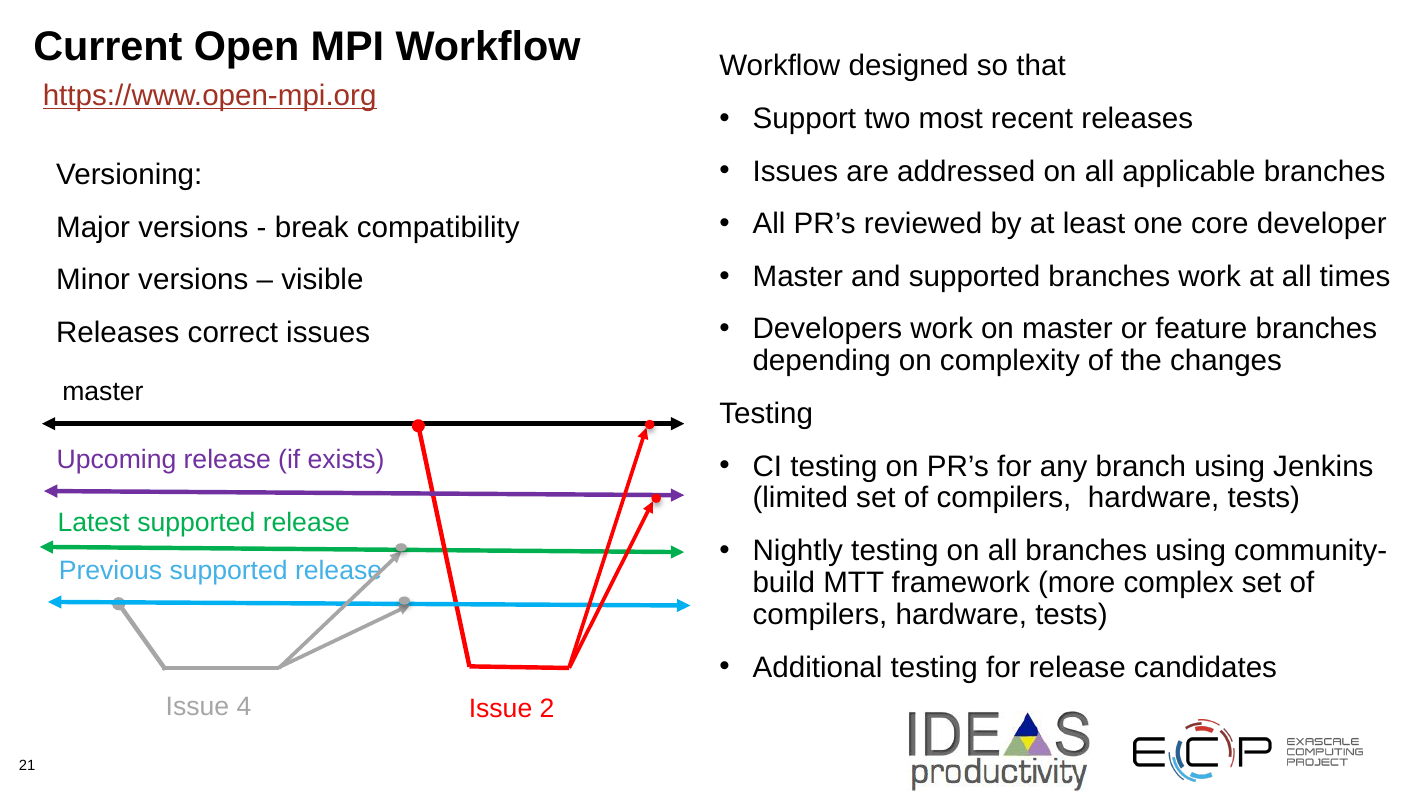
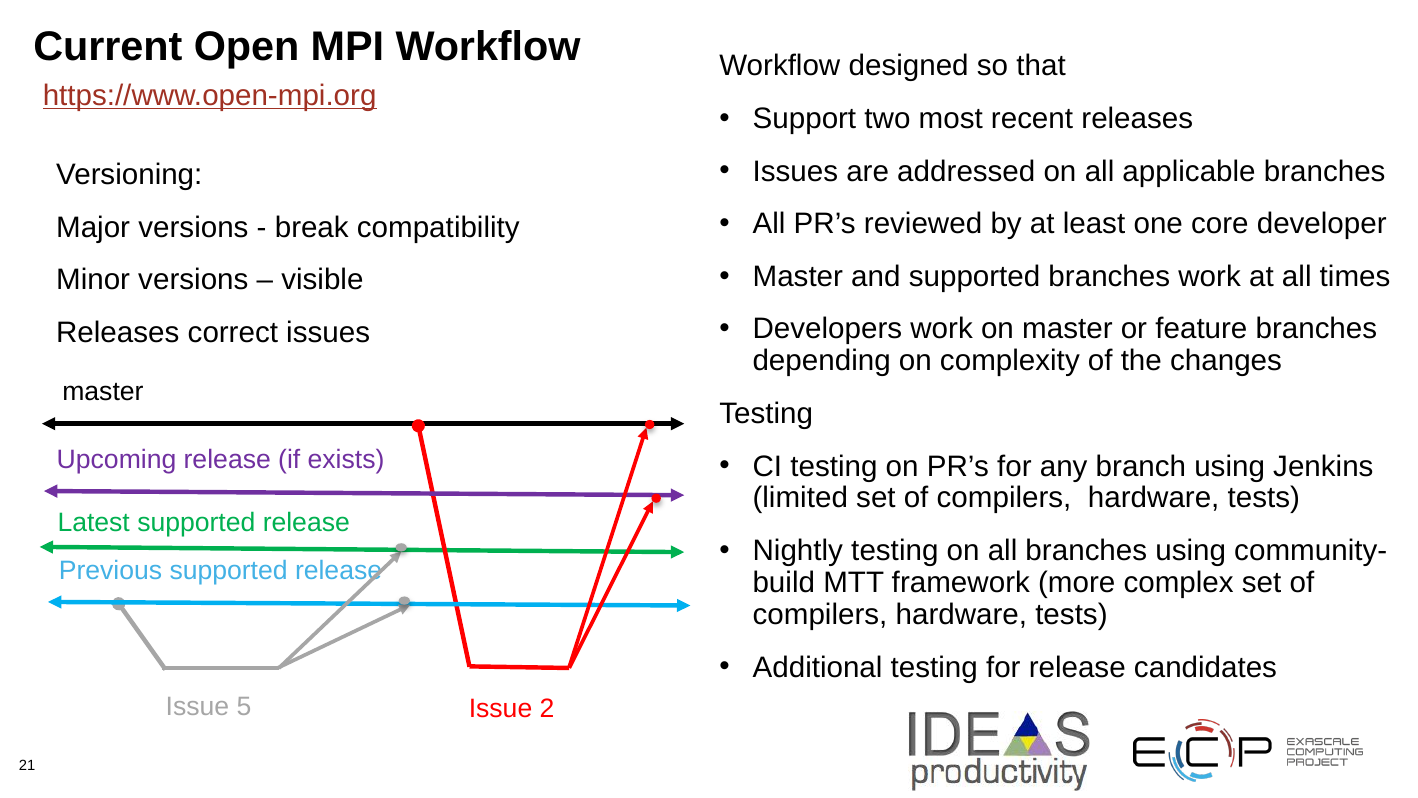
4: 4 -> 5 (244, 706)
